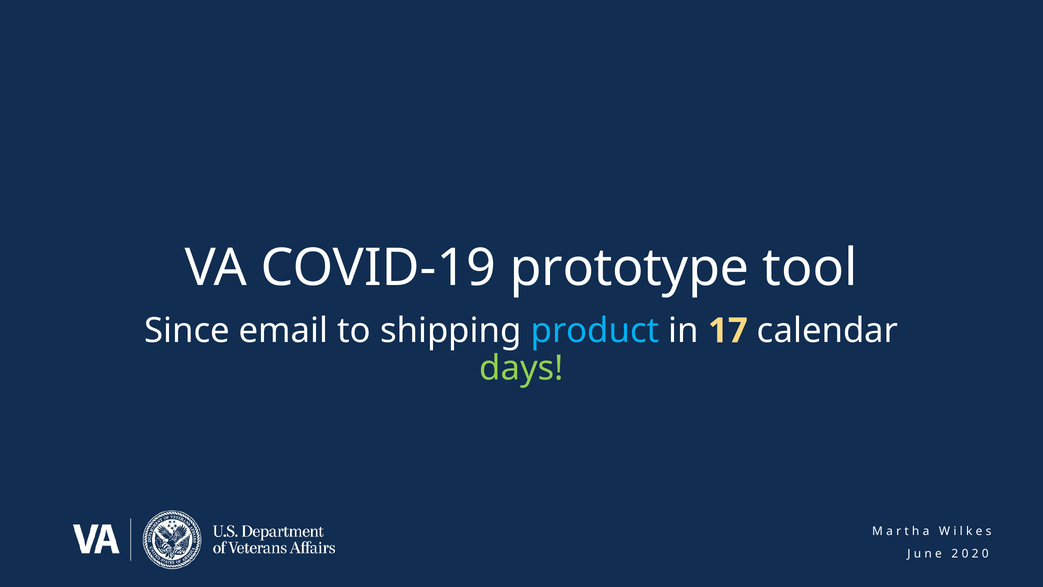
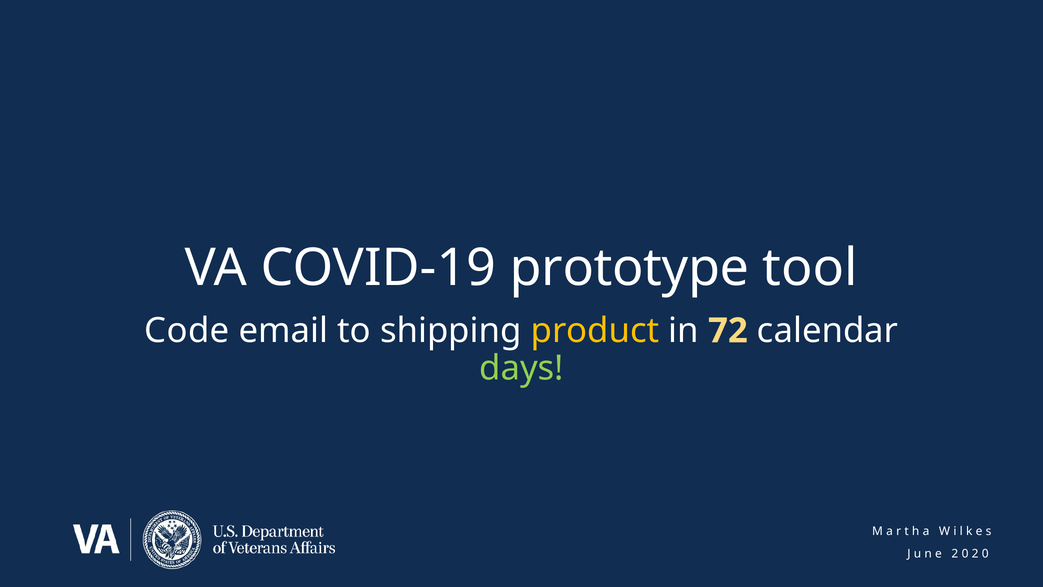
Since: Since -> Code (187, 331)
product colour: light blue -> yellow (595, 331)
17: 17 -> 72 (728, 331)
